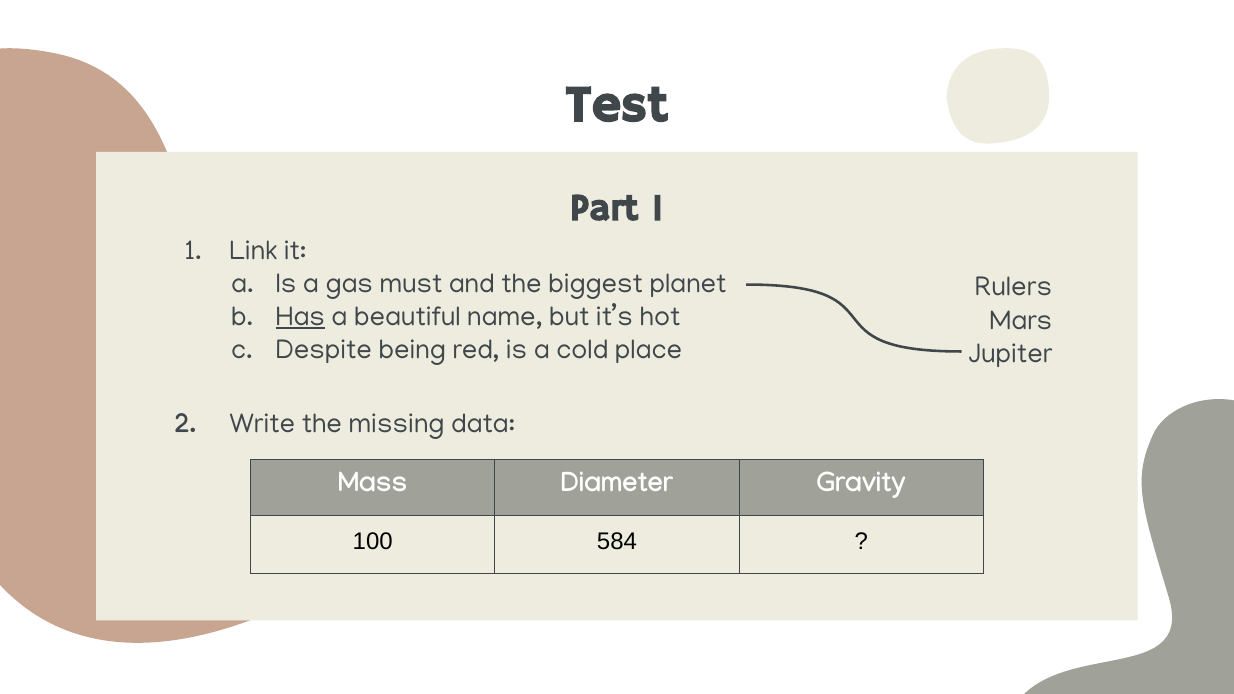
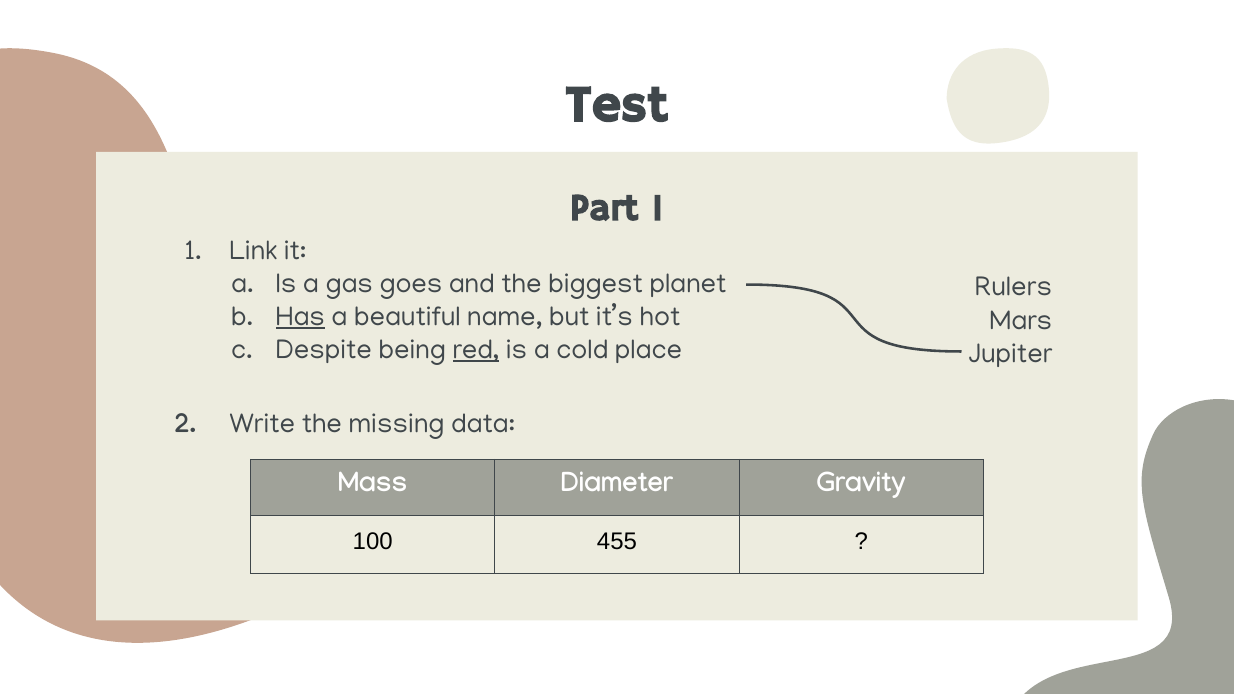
must: must -> goes (411, 284)
red underline: none -> present (476, 349)
584: 584 -> 455 (617, 542)
